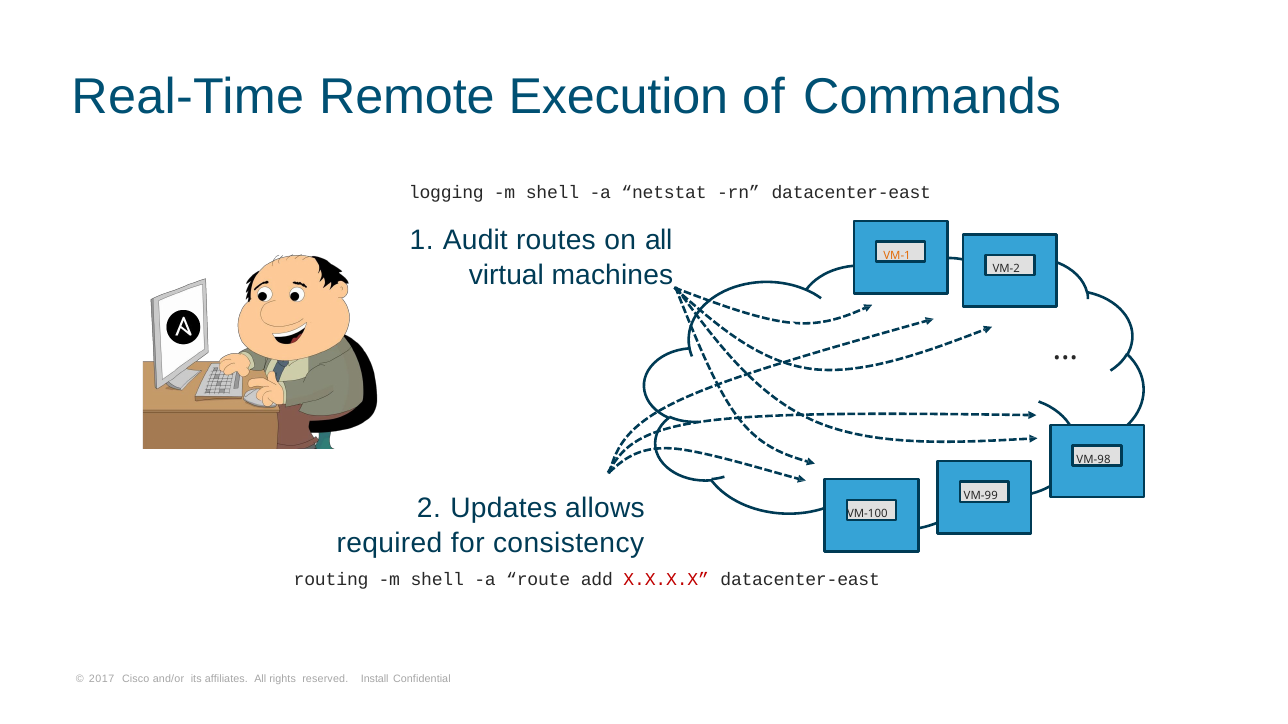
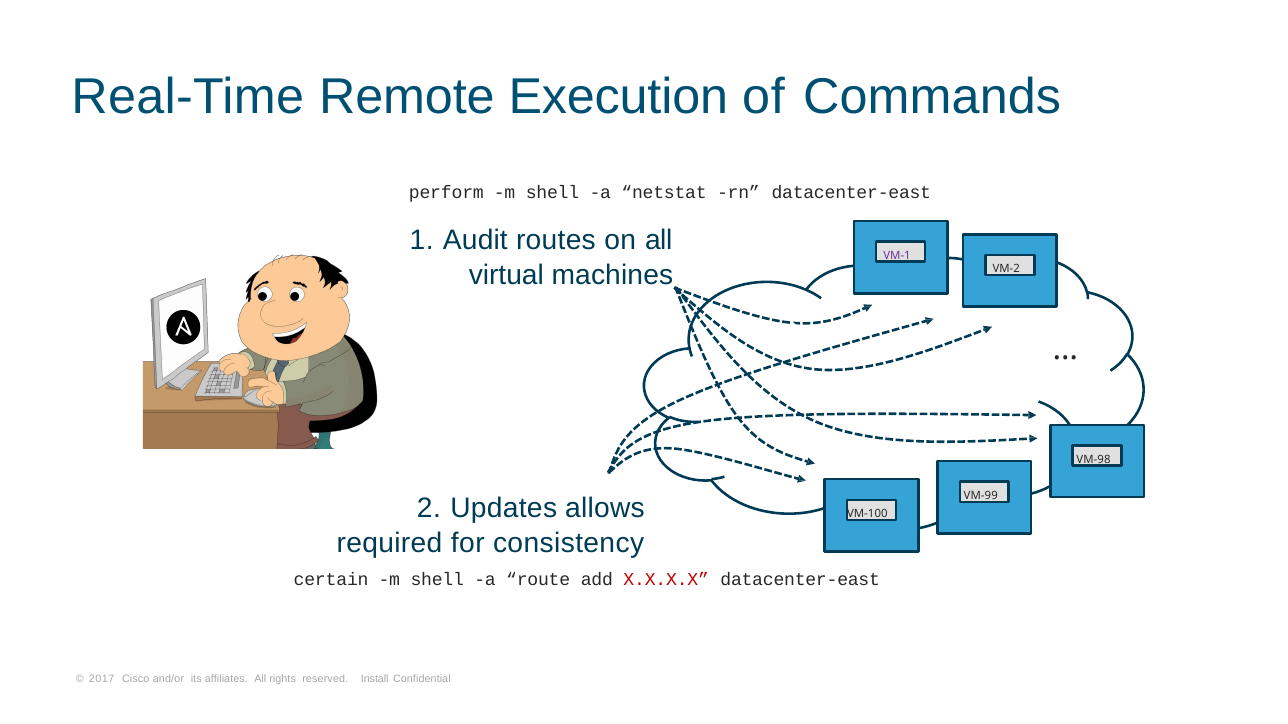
logging: logging -> perform (446, 192)
VM-1 colour: orange -> purple (897, 256)
routing: routing -> certain (331, 580)
